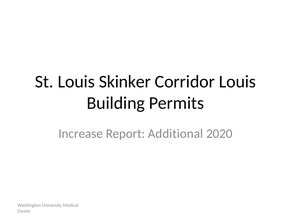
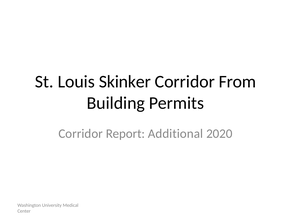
Corridor Louis: Louis -> From (237, 82)
Increase: Increase -> Corridor (81, 134)
